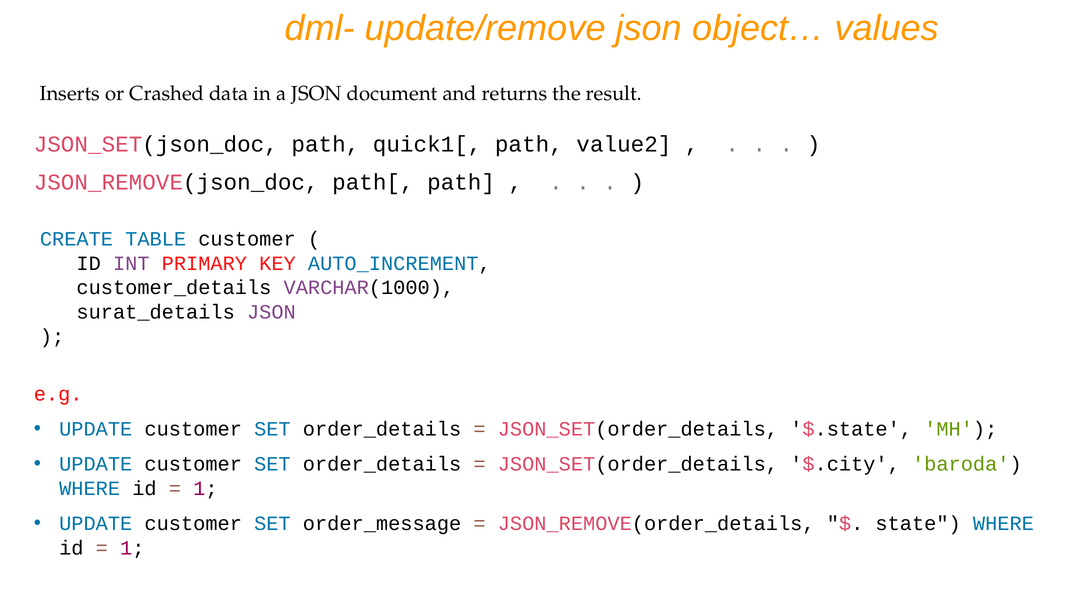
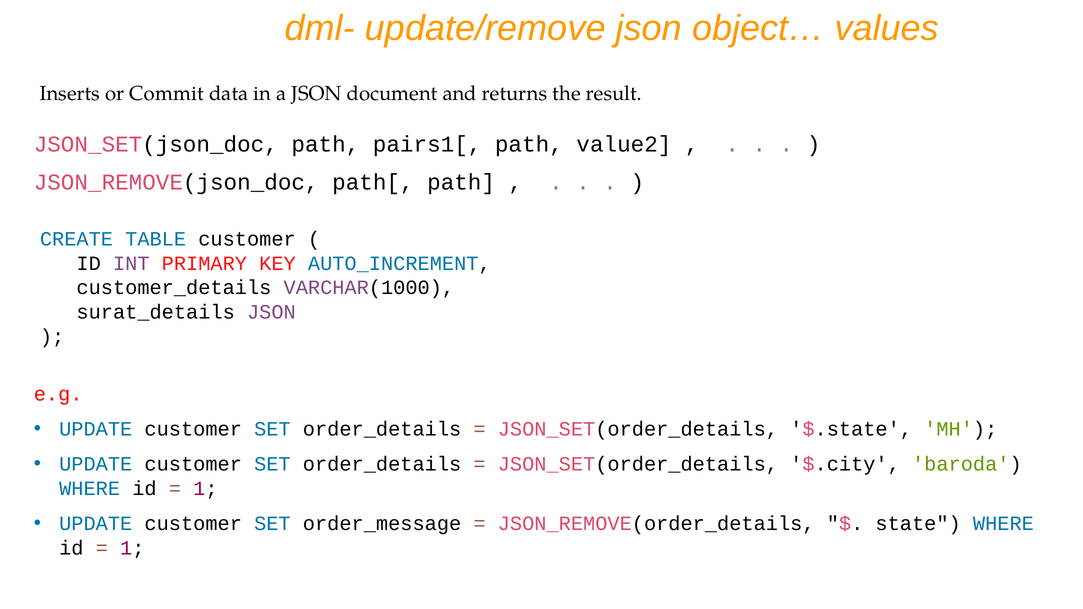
Crashed: Crashed -> Commit (167, 93)
quick1[: quick1[ -> pairs1[ (427, 145)
